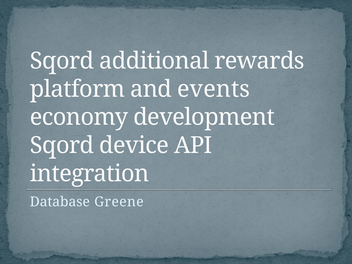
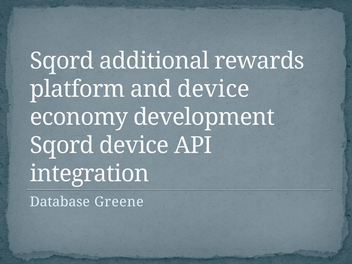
and events: events -> device (213, 89)
